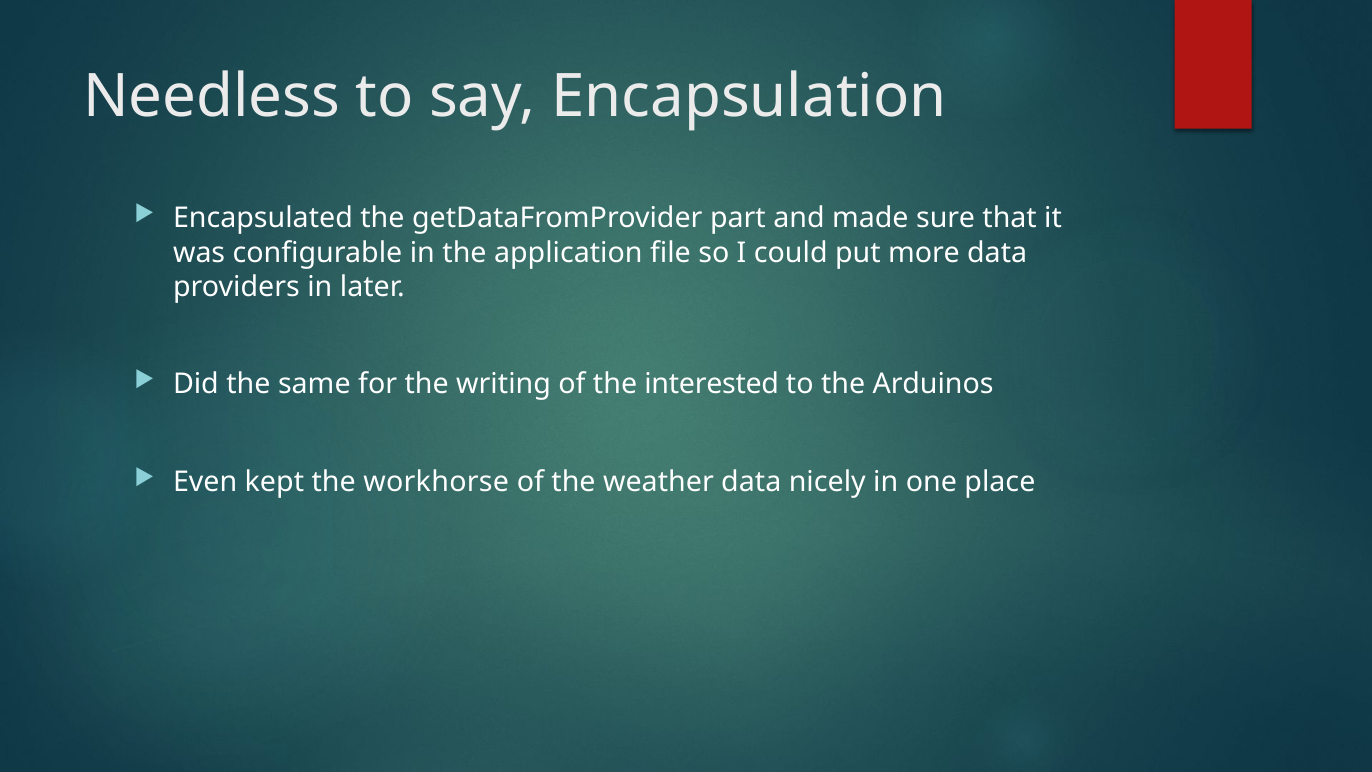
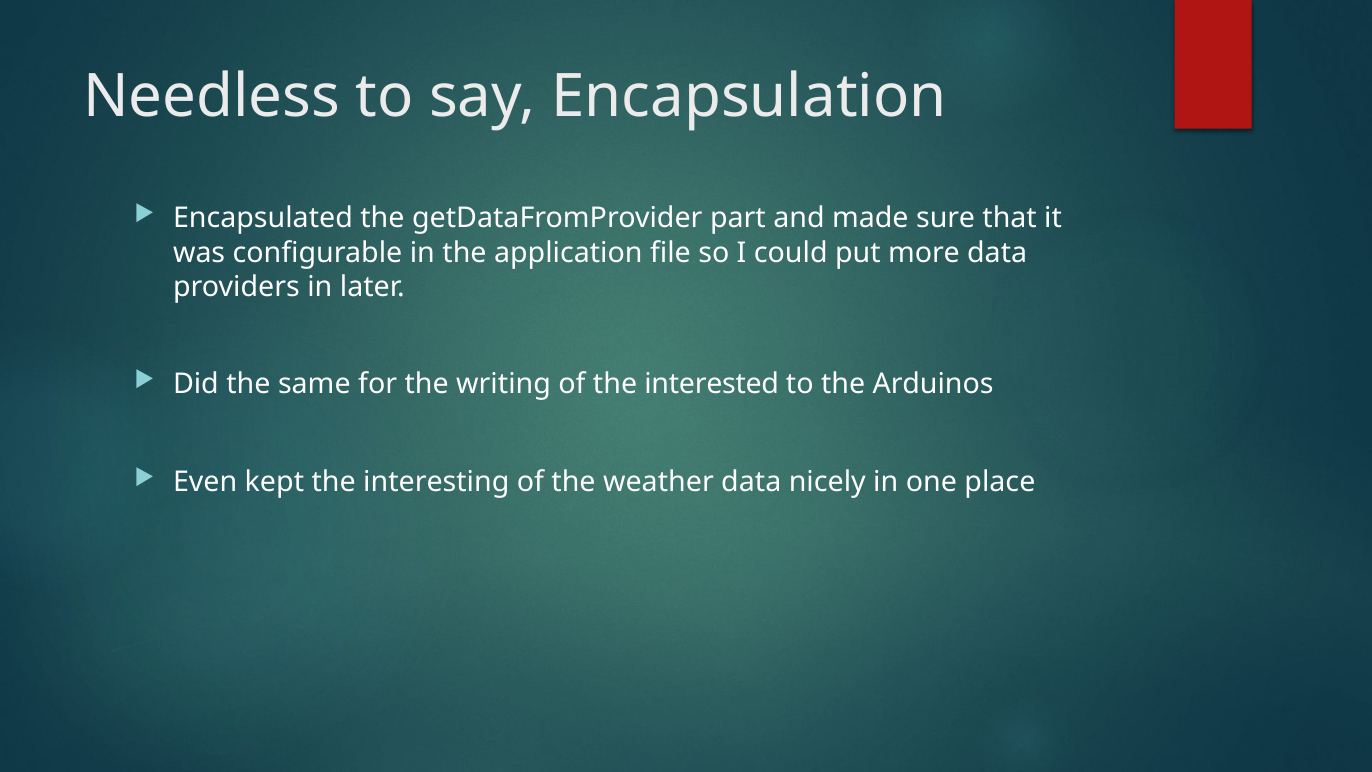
workhorse: workhorse -> interesting (436, 482)
